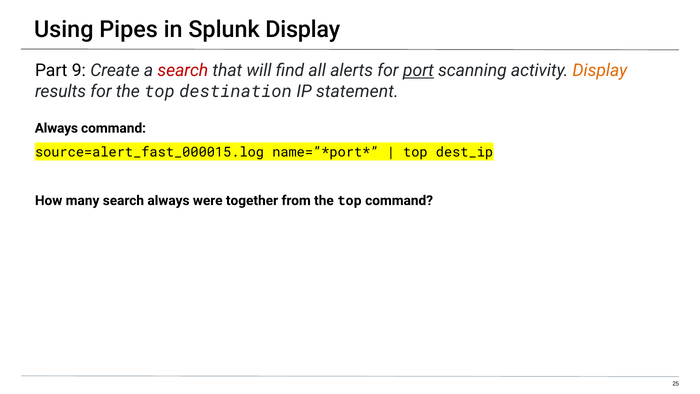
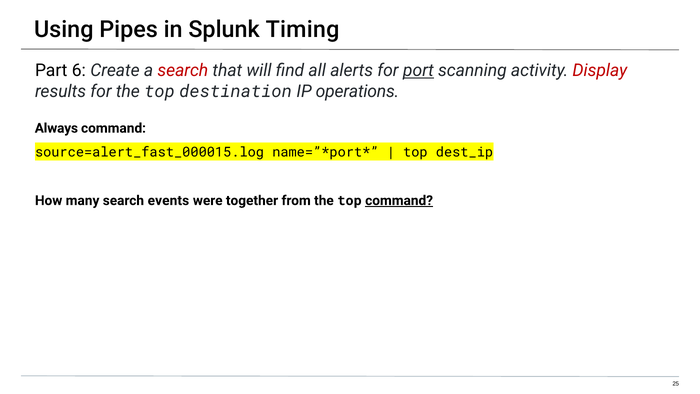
Splunk Display: Display -> Timing (303, 30)
9: 9 -> 6 (79, 70)
Display colour: orange -> red (600, 70)
statement: statement -> operations (357, 91)
search always: always -> events (168, 200)
command underline: none -> present (399, 200)
